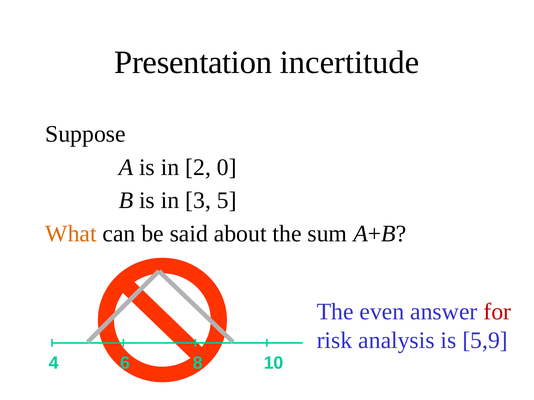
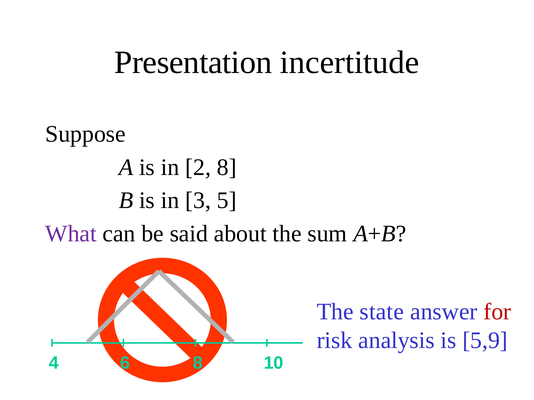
2 0: 0 -> 8 (227, 167)
What colour: orange -> purple (71, 234)
even: even -> state (382, 312)
